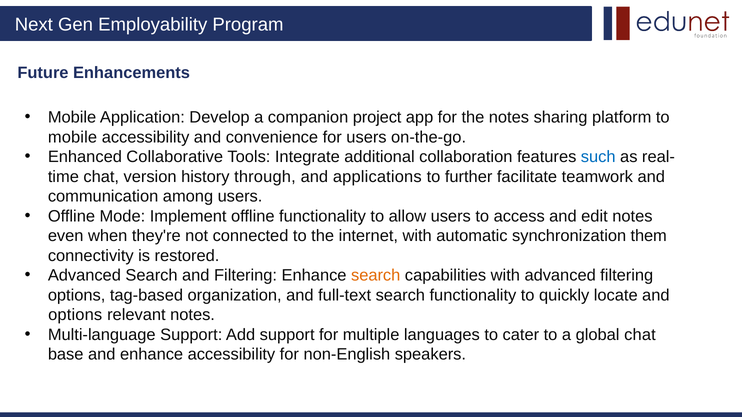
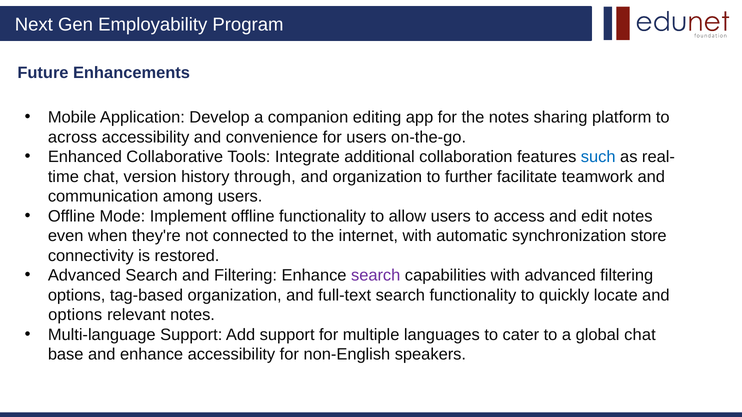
project: project -> editing (377, 118)
mobile: mobile -> across (72, 137)
and applications: applications -> organization (377, 177)
them: them -> store (649, 236)
search colour: orange -> purple (376, 276)
